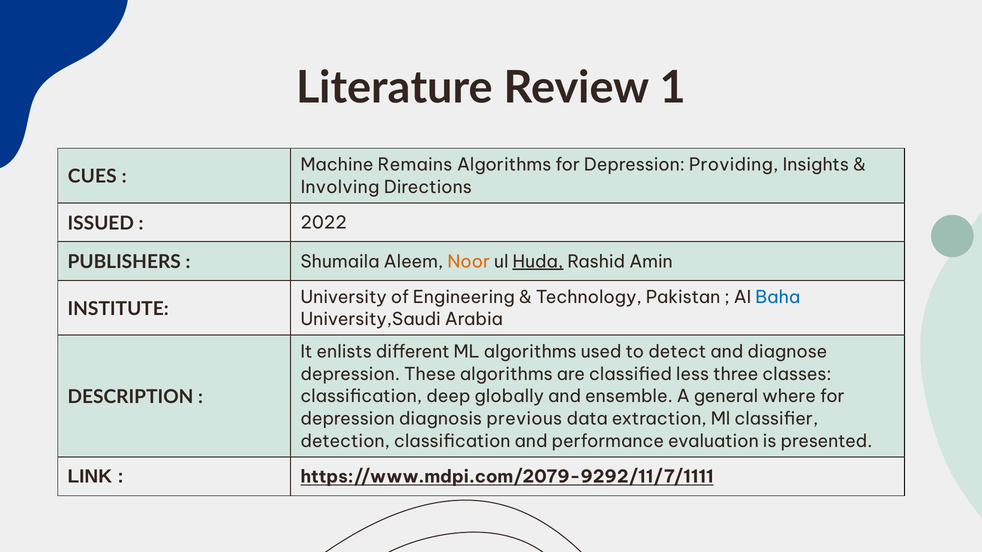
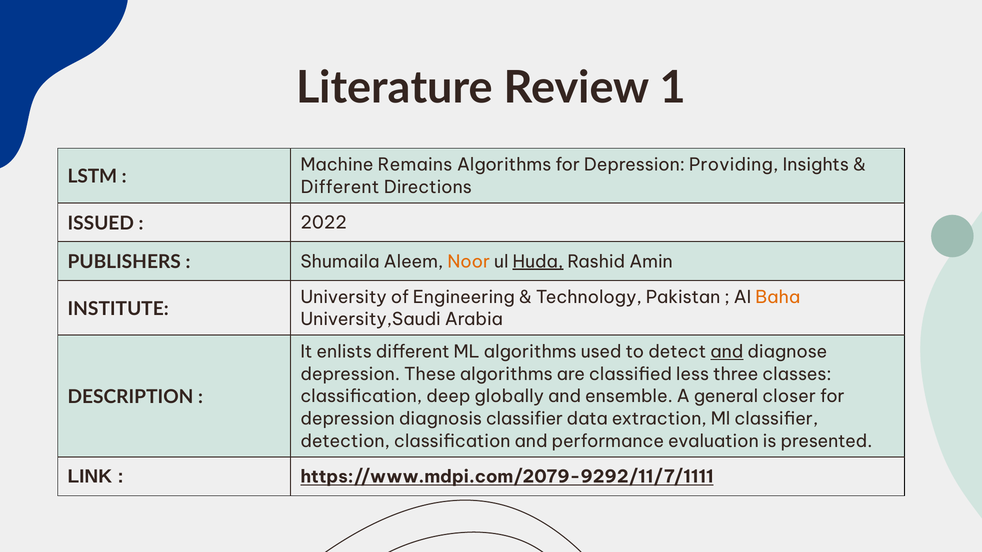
CUES: CUES -> LSTM (92, 177)
Involving: Involving -> Different (340, 187)
Baha colour: blue -> orange (778, 297)
and underline: none -> present (727, 352)
where: where -> closer (789, 397)
diagnosis previous: previous -> classifier (524, 419)
